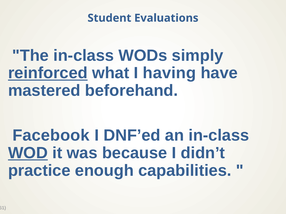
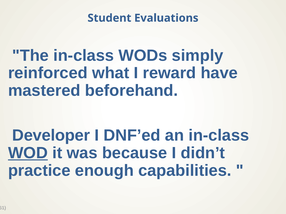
reinforced underline: present -> none (48, 73)
having: having -> reward (169, 73)
Facebook: Facebook -> Developer (51, 136)
